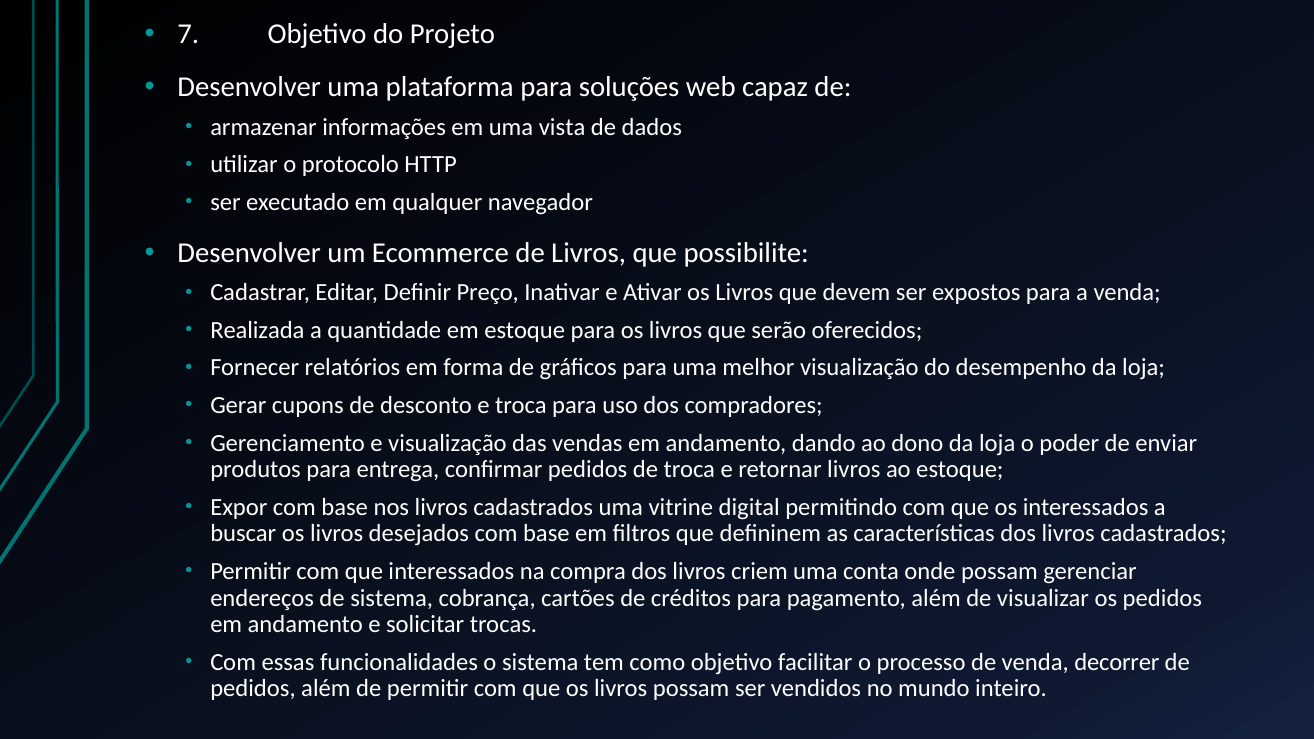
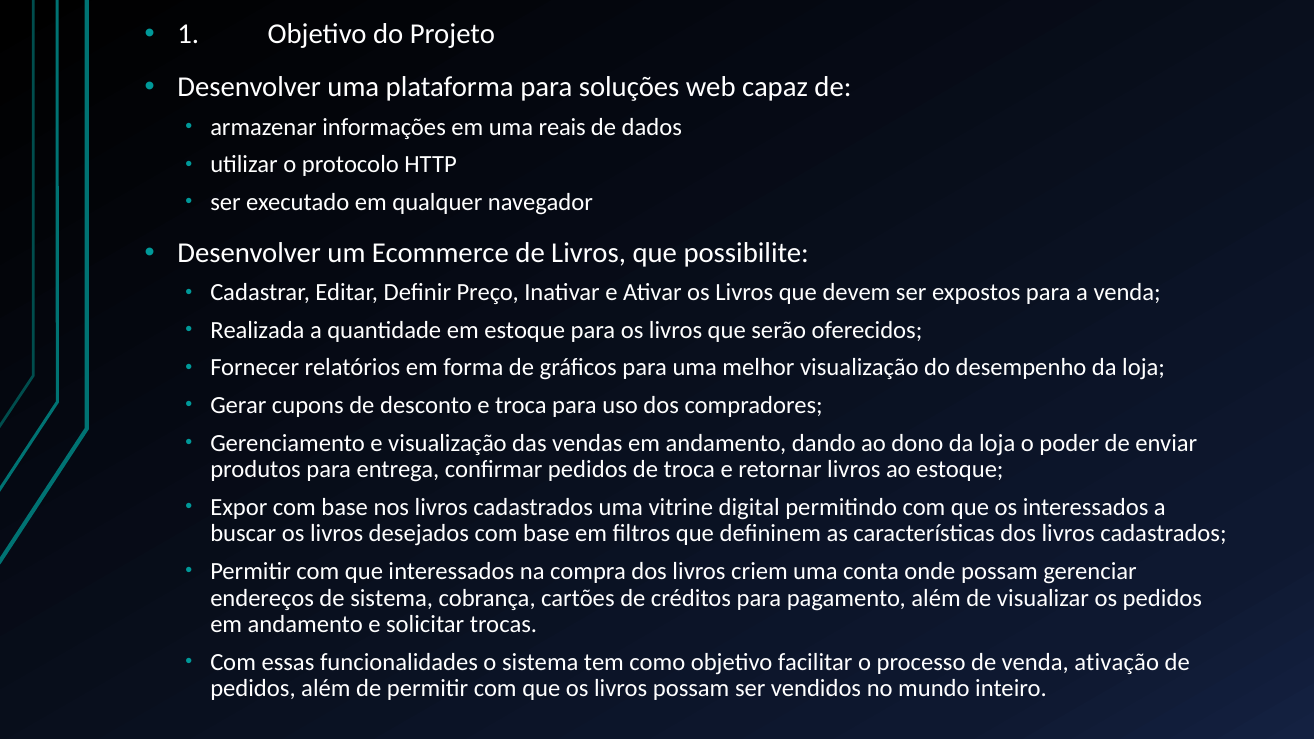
7: 7 -> 1 (188, 34)
vista: vista -> reais (562, 127)
decorrer: decorrer -> ativação (1117, 662)
